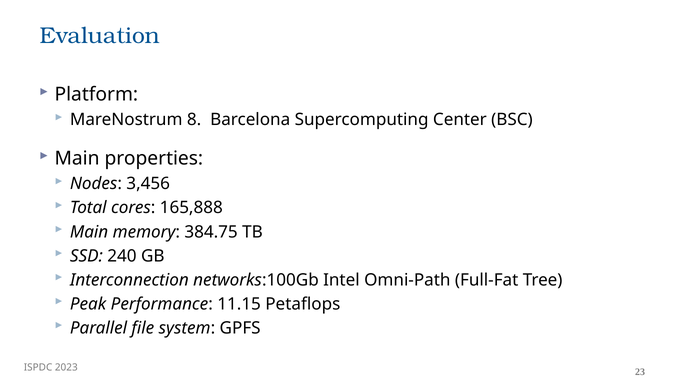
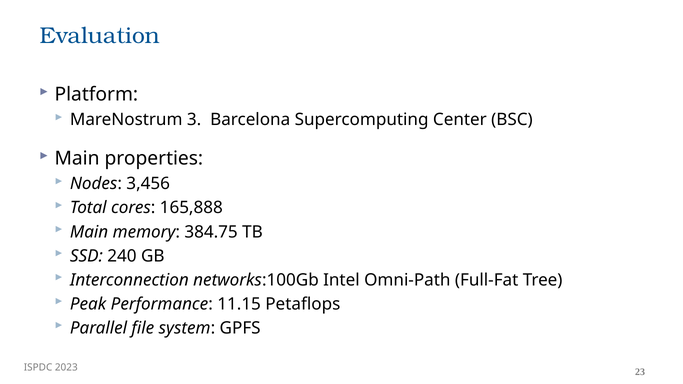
8: 8 -> 3 (194, 120)
